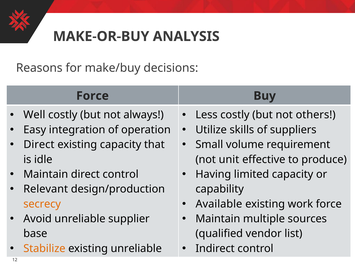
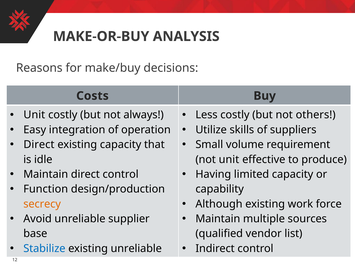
Force: Force -> Costs (92, 96)
Well: Well -> Unit (34, 115)
Relevant: Relevant -> Function (46, 189)
Available: Available -> Although (219, 203)
Stabilize colour: orange -> blue (44, 248)
